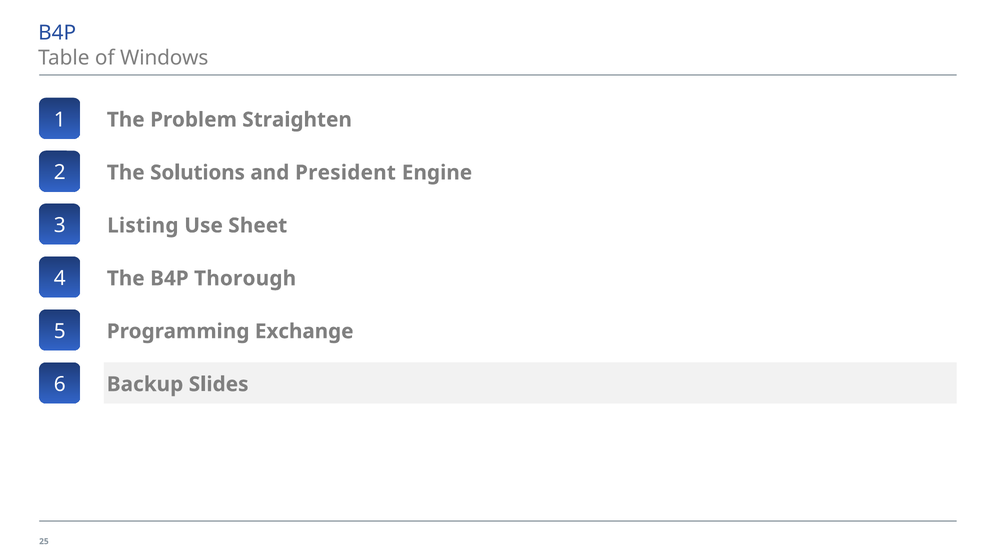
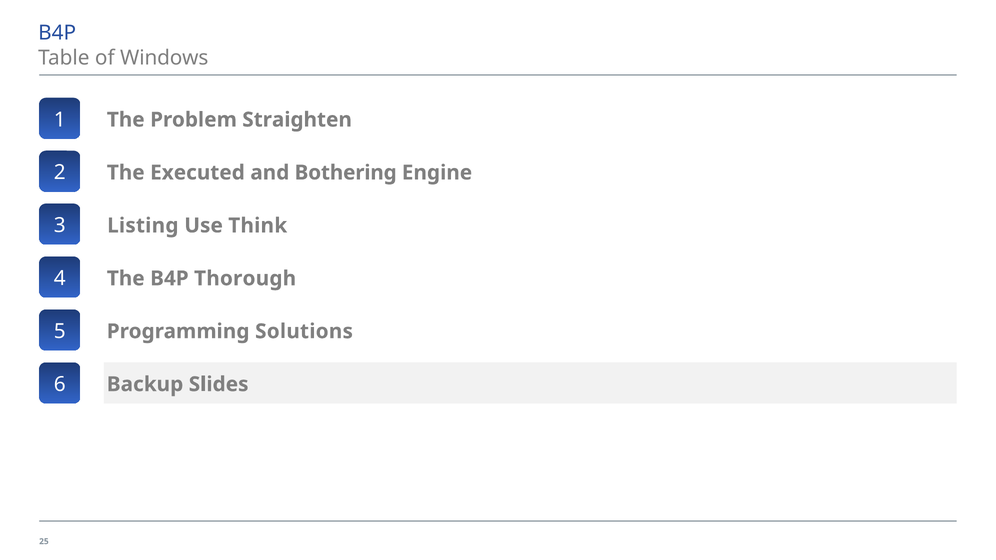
Solutions: Solutions -> Executed (197, 173)
President: President -> Bothering (346, 173)
Sheet: Sheet -> Think (258, 226)
Exchange: Exchange -> Solutions (304, 332)
